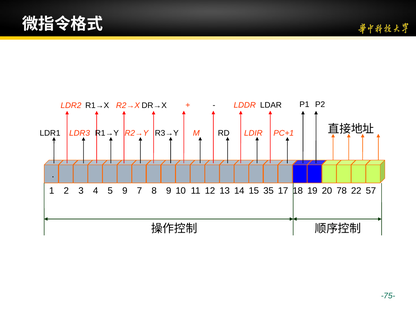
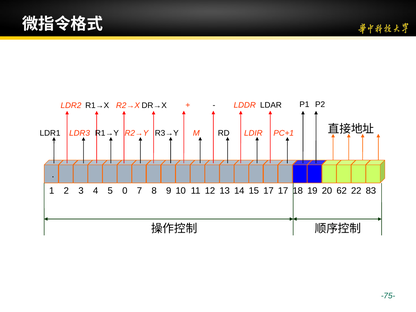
5 9: 9 -> 0 (125, 191)
15 35: 35 -> 17 (269, 191)
78: 78 -> 62 (342, 191)
57: 57 -> 83 (371, 191)
